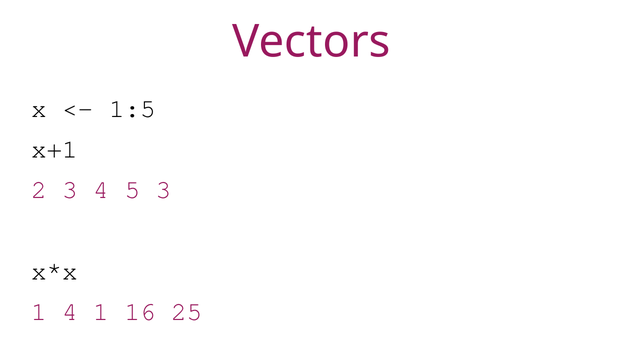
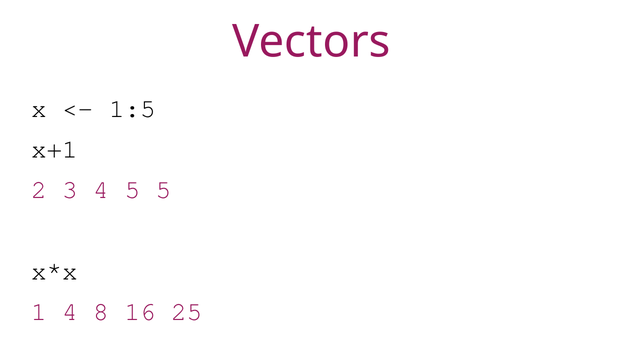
5 3: 3 -> 5 (164, 190)
4 1: 1 -> 8 (101, 311)
